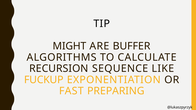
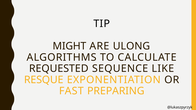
BUFFER: BUFFER -> ULONG (132, 46)
RECURSION: RECURSION -> REQUESTED (59, 69)
FUCKUP: FUCKUP -> RESQUE (44, 80)
